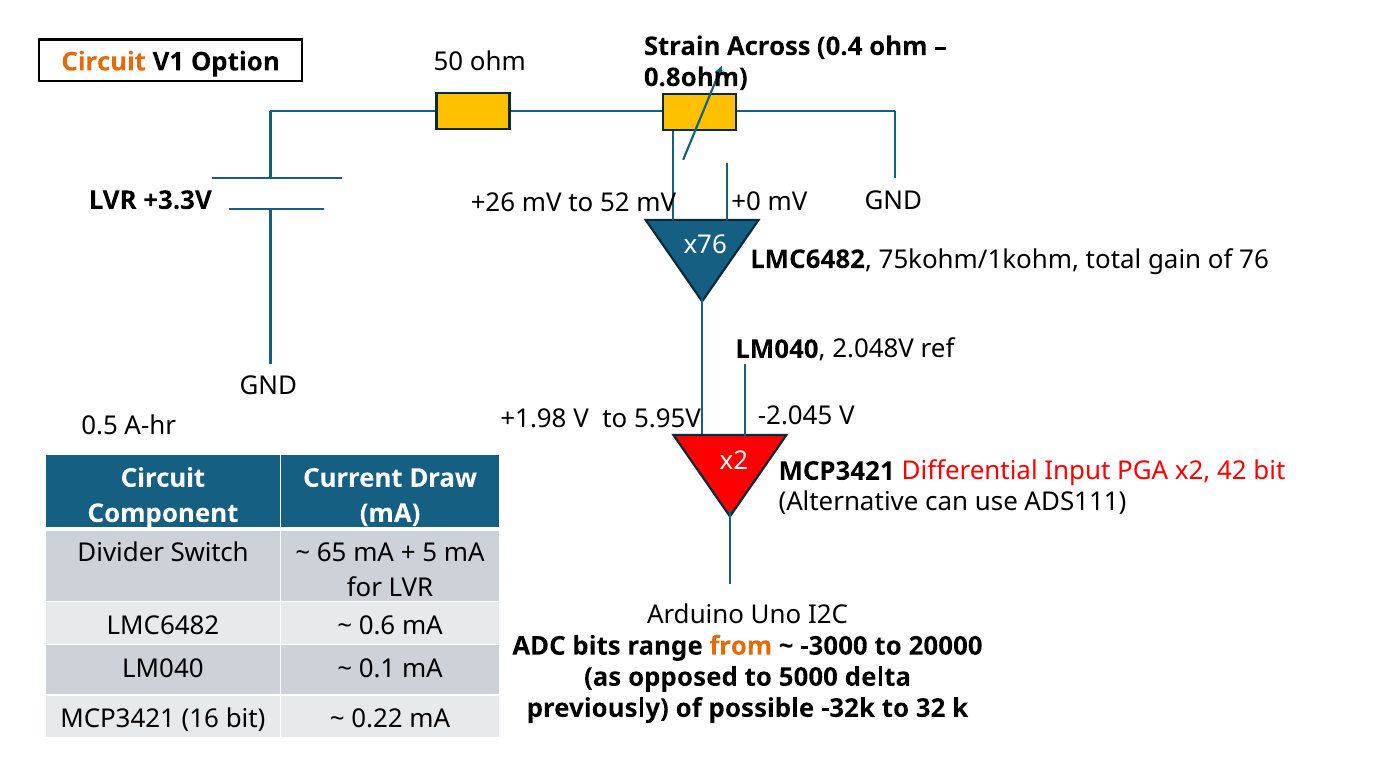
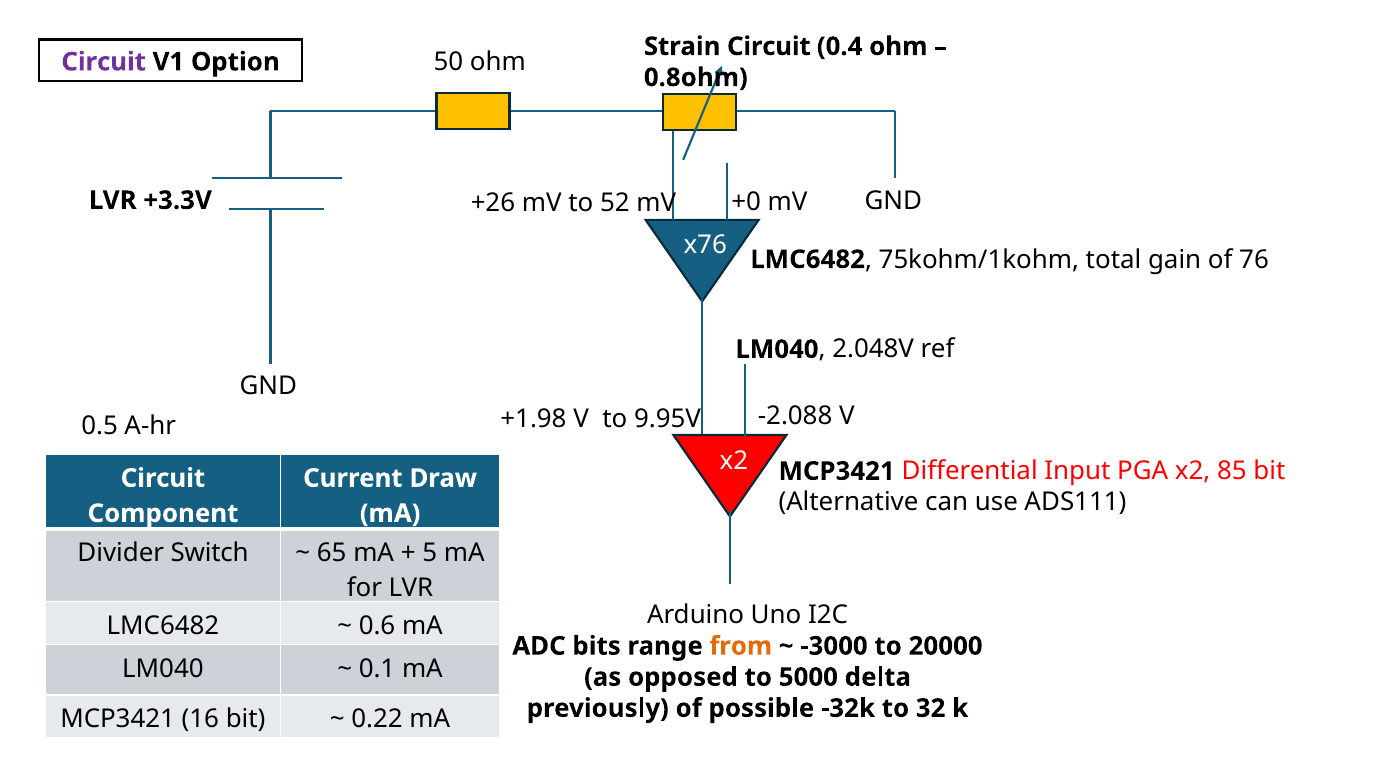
Strain Across: Across -> Circuit (769, 46)
Circuit colour: orange -> purple (104, 62)
-2.045: -2.045 -> -2.088 (795, 416)
5.95V: 5.95V -> 9.95V (667, 419)
42: 42 -> 85 (1232, 471)
